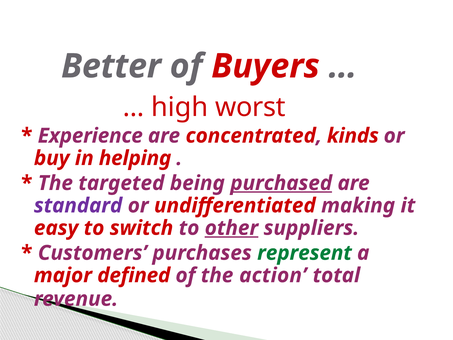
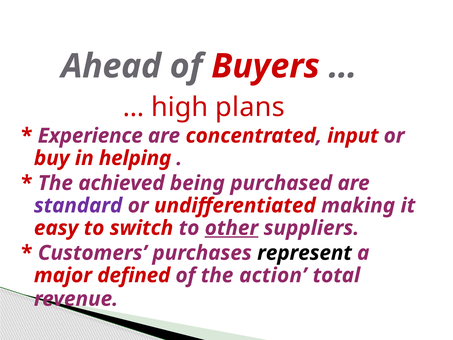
Better: Better -> Ahead (111, 66)
worst: worst -> plans (250, 107)
kinds: kinds -> input (353, 136)
targeted: targeted -> achieved (121, 183)
purchased underline: present -> none (281, 183)
represent colour: green -> black (305, 253)
